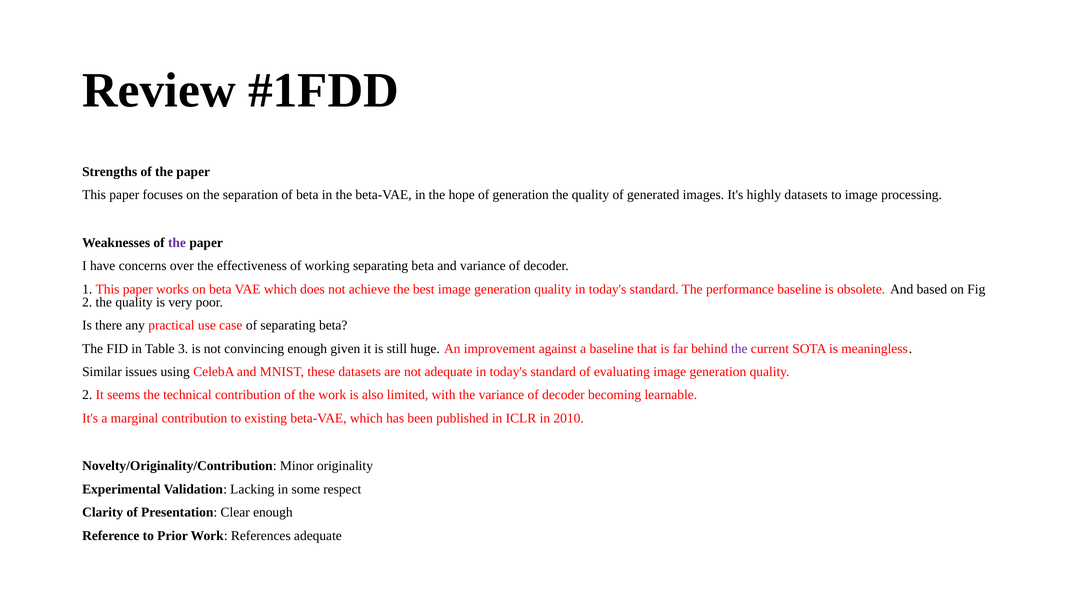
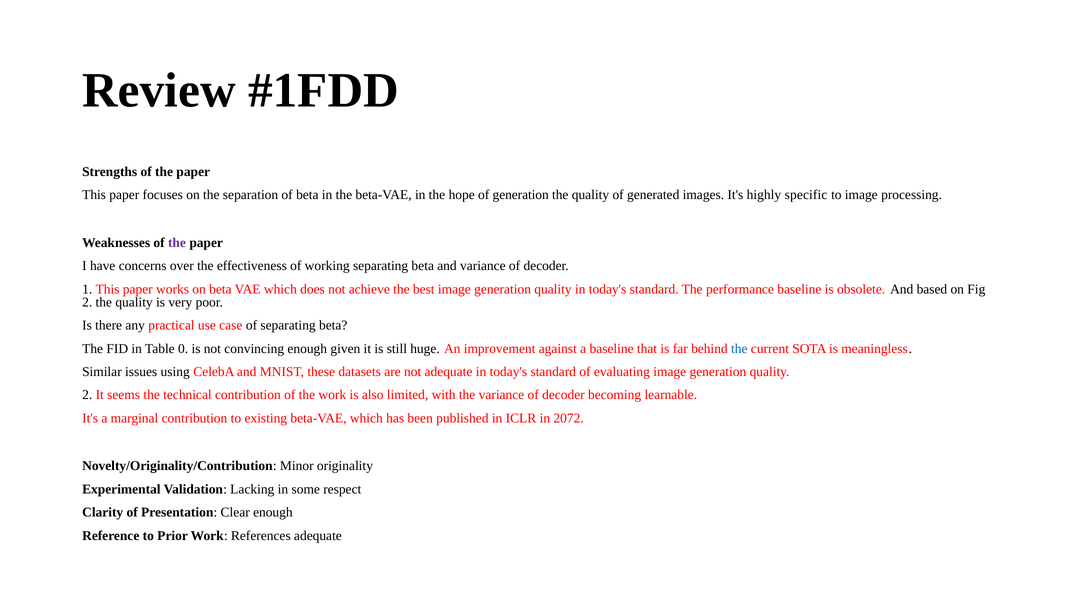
highly datasets: datasets -> specific (806, 195)
3: 3 -> 0 (183, 348)
the colour: purple -> blue (739, 348)
2010: 2010 -> 2072 (569, 418)
